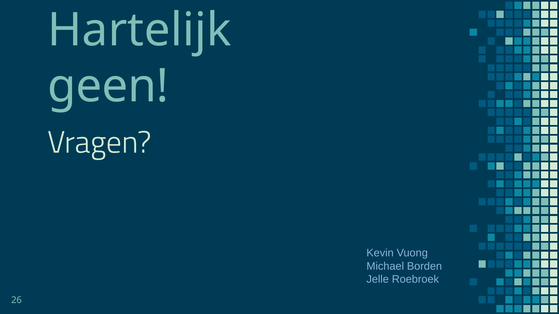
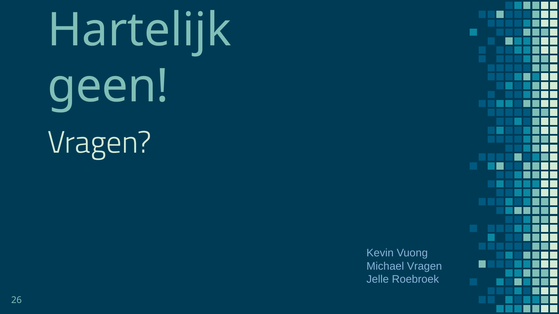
Michael Borden: Borden -> Vragen (425, 266)
